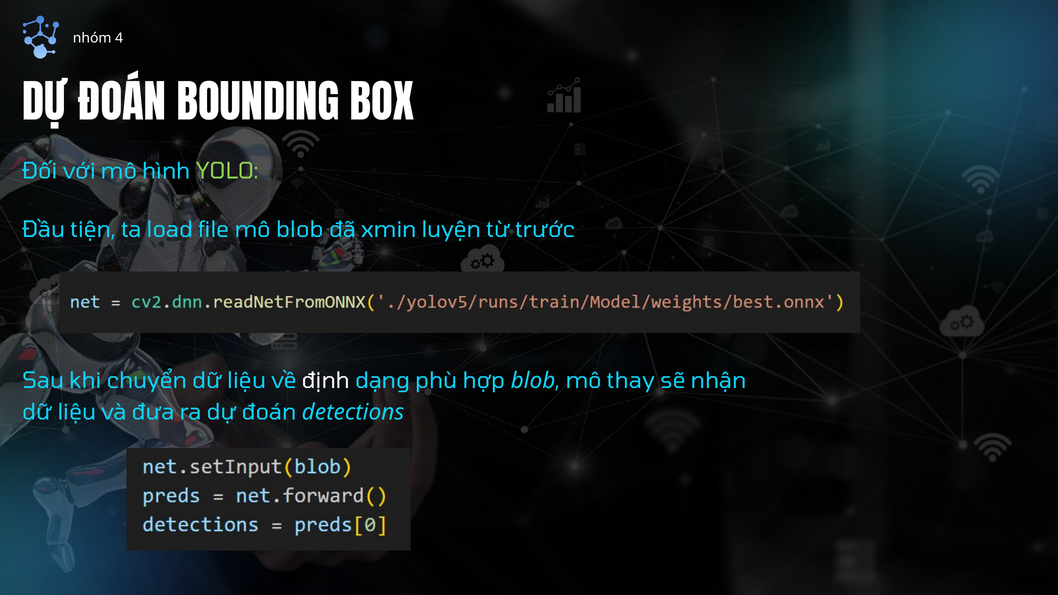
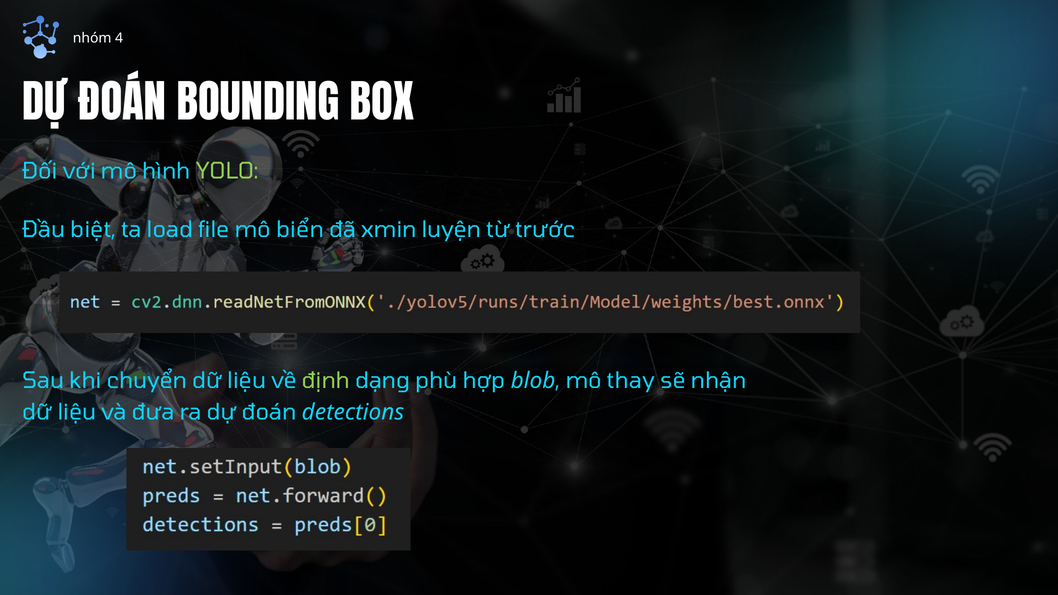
tiện: tiện -> biệt (93, 230)
mô blob: blob -> biển (300, 230)
định colour: white -> light green (326, 381)
